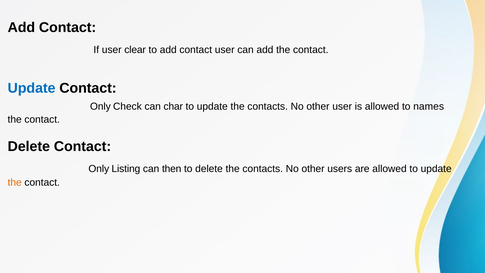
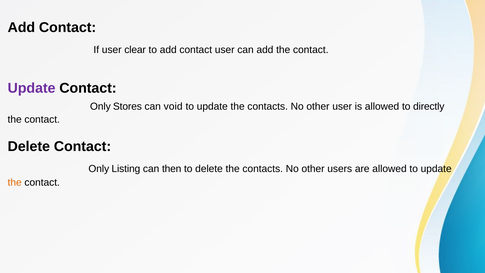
Update colour: blue -> purple (32, 88)
Check: Check -> Stores (127, 106)
char: char -> void (173, 106)
names: names -> directly (429, 106)
